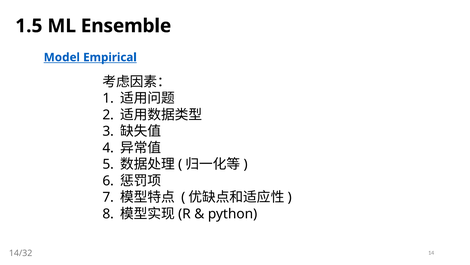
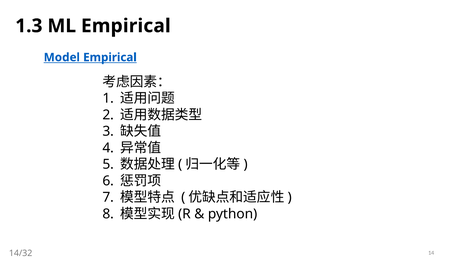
1.5: 1.5 -> 1.3 (29, 26)
ML Ensemble: Ensemble -> Empirical (126, 26)
